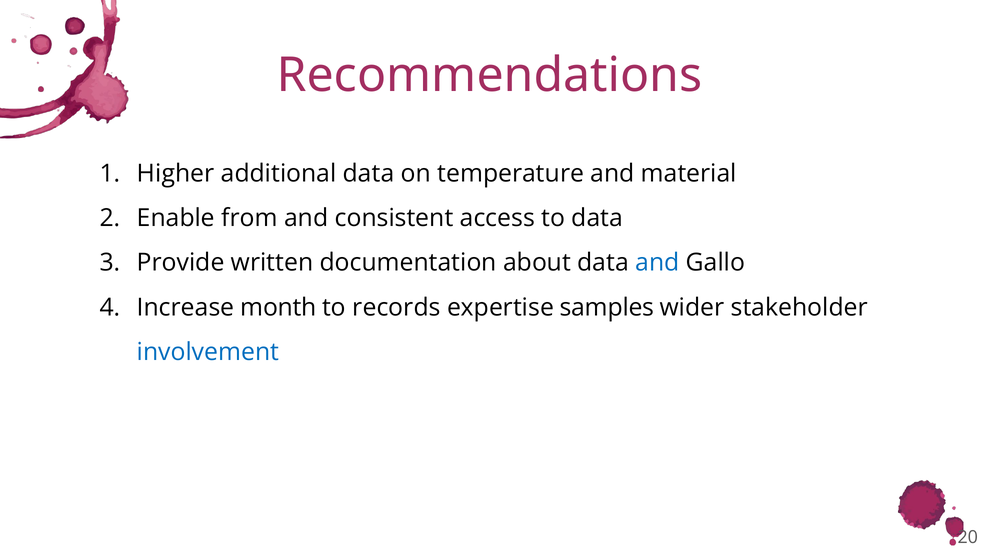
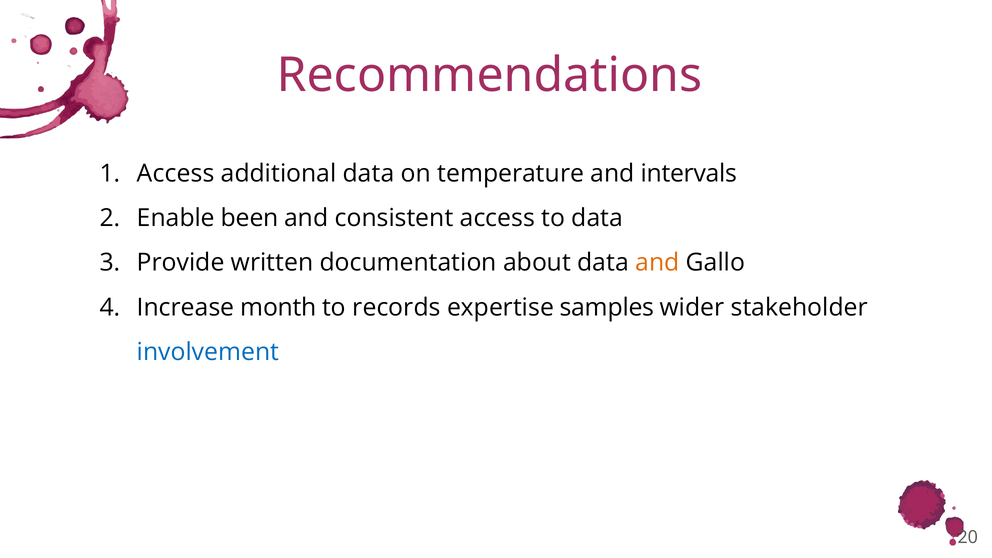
Higher: Higher -> Access (176, 174)
material: material -> intervals (689, 174)
from: from -> been (250, 218)
and colour: blue -> orange (657, 263)
